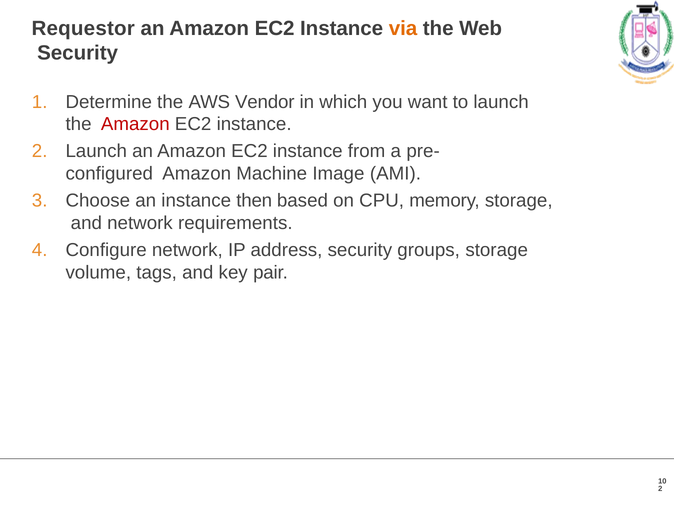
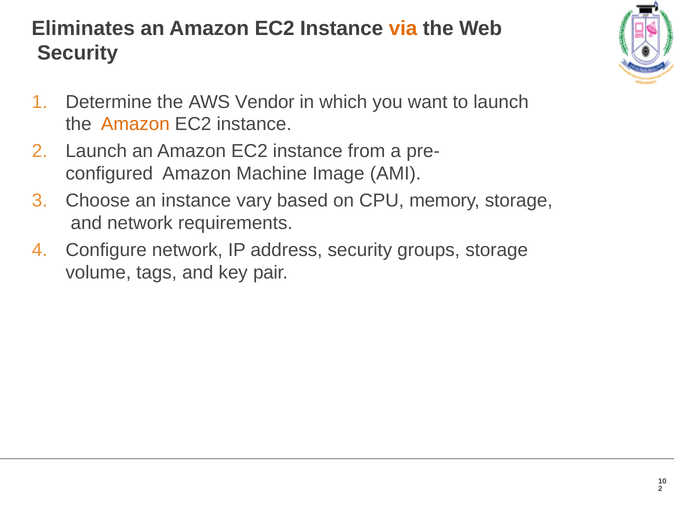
Requestor: Requestor -> Eliminates (83, 29)
Amazon colour: red -> orange (135, 124)
then: then -> vary (254, 201)
